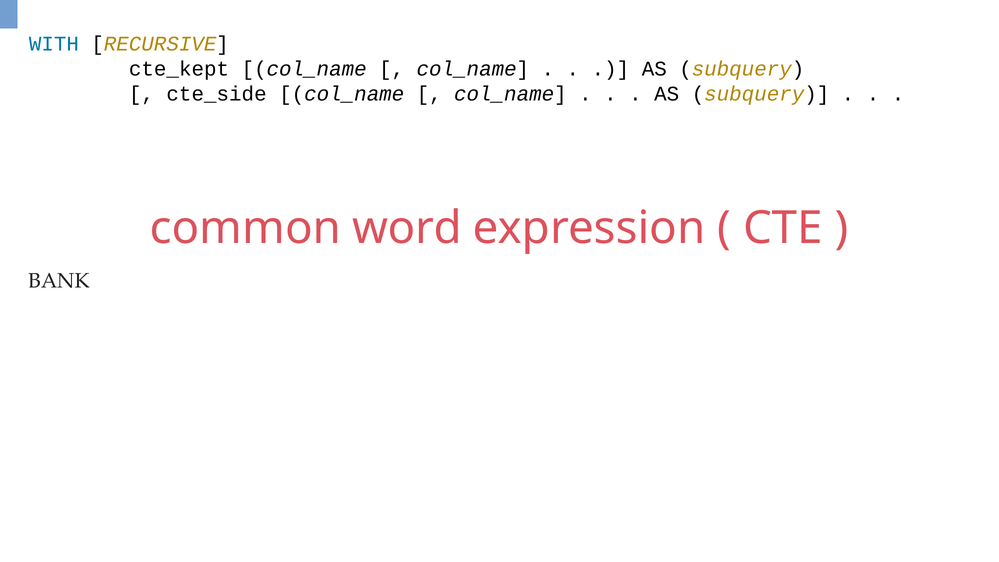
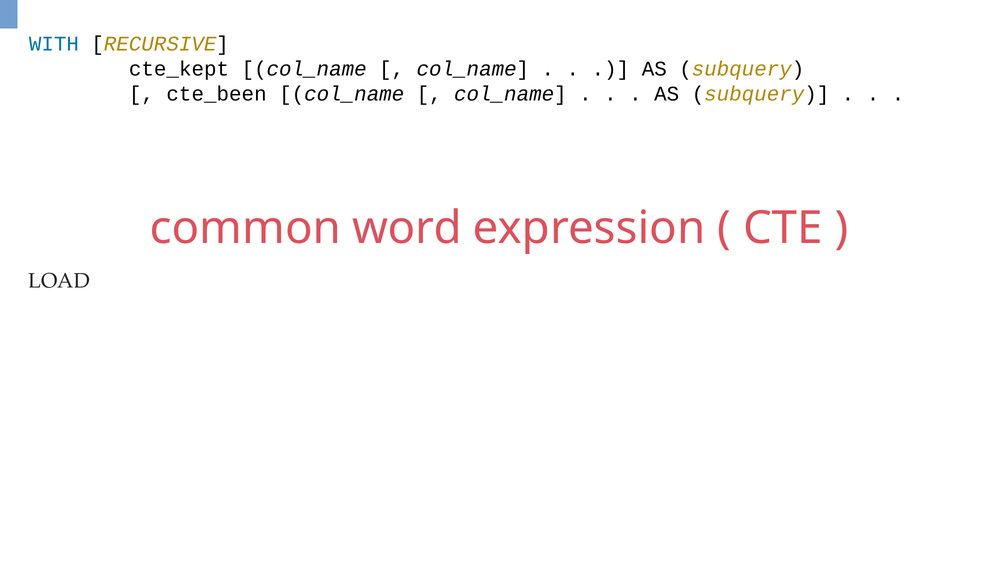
cte_side: cte_side -> cte_been (217, 94)
BANK: BANK -> LOAD (59, 281)
